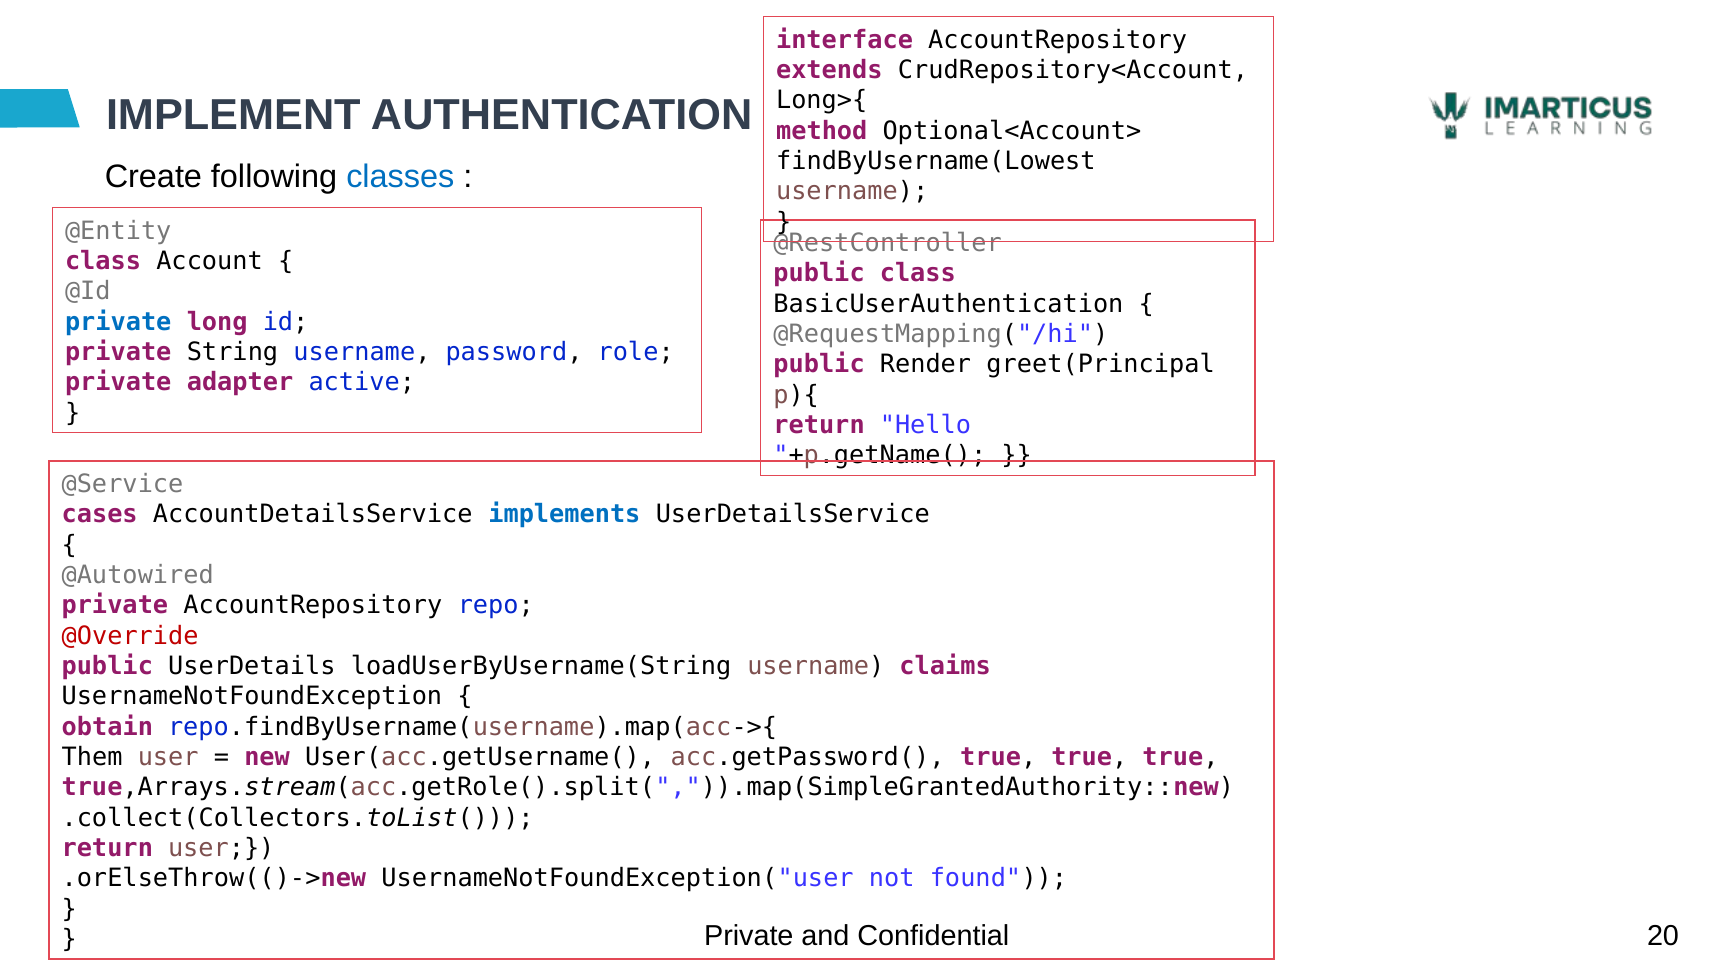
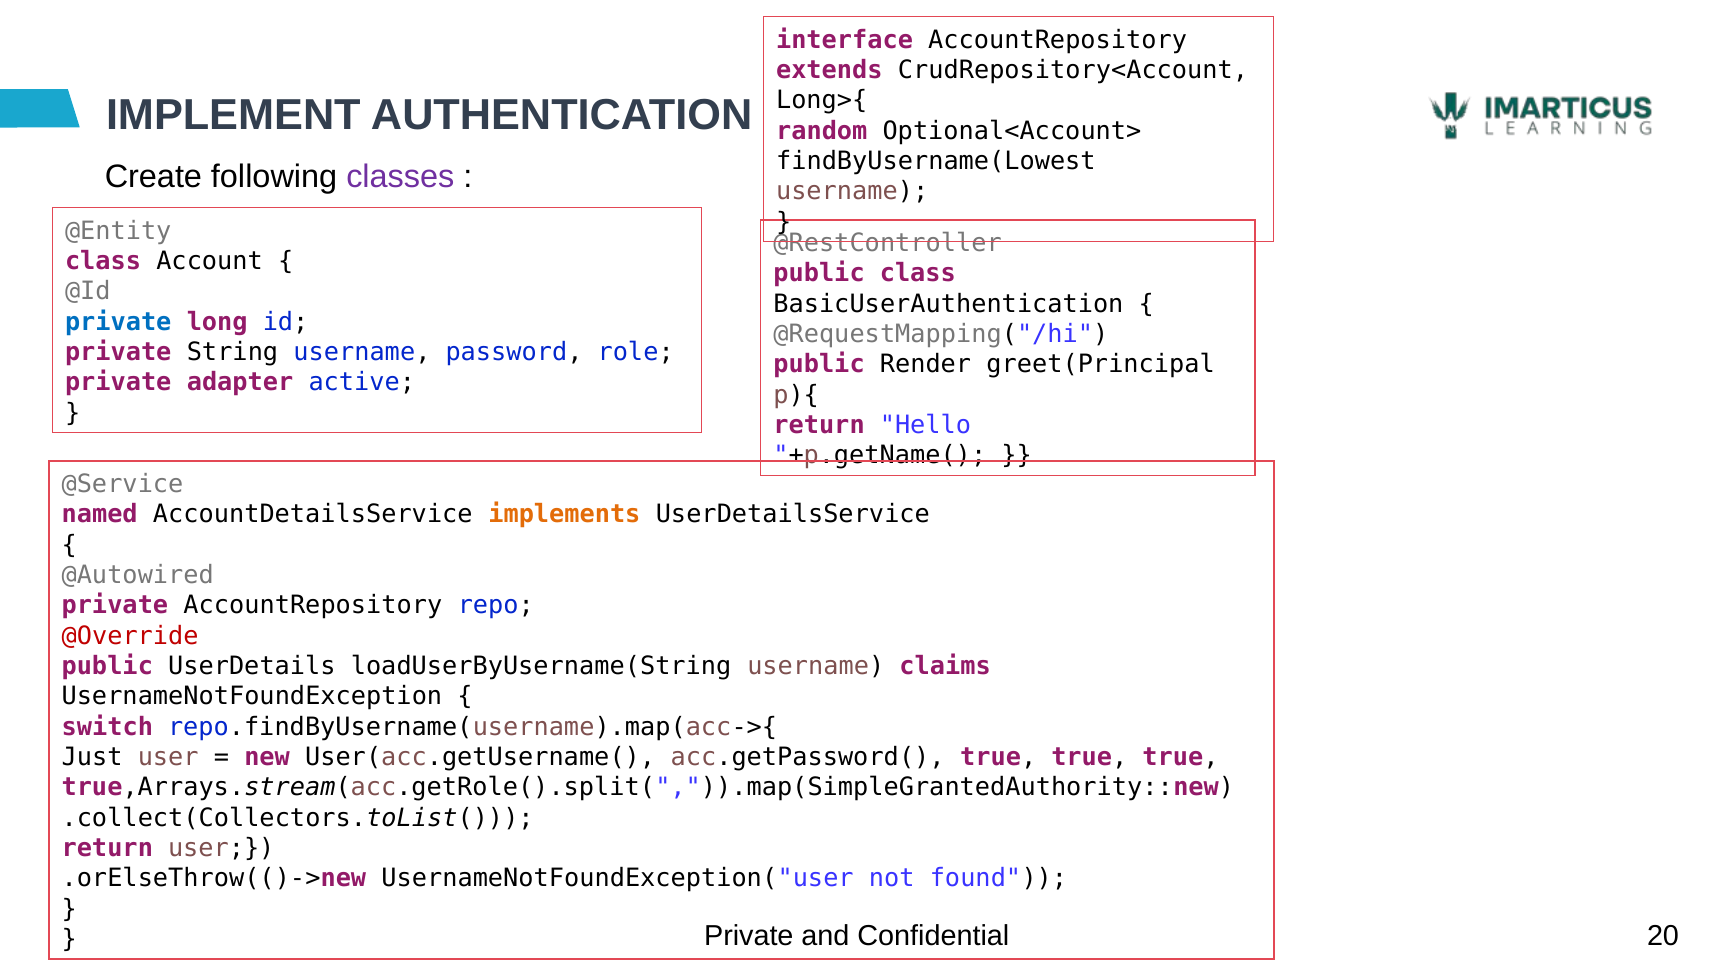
method: method -> random (822, 131)
classes colour: blue -> purple (400, 177)
cases: cases -> named (100, 514)
implements colour: blue -> orange (564, 514)
obtain: obtain -> switch (107, 727)
Them: Them -> Just (92, 757)
